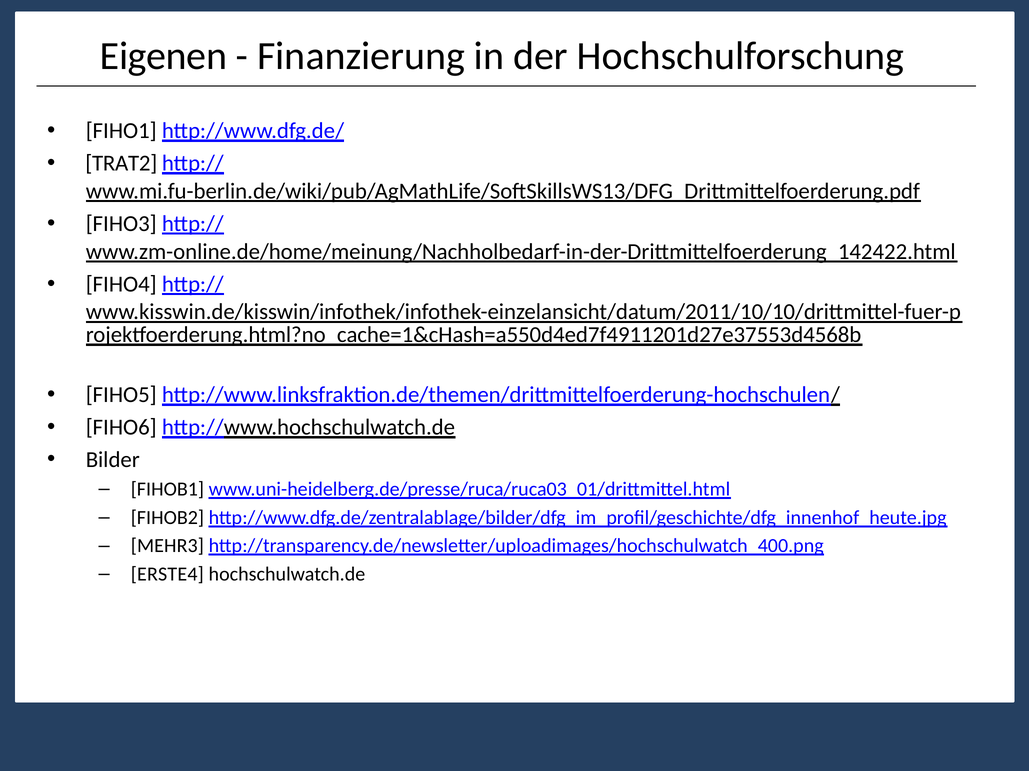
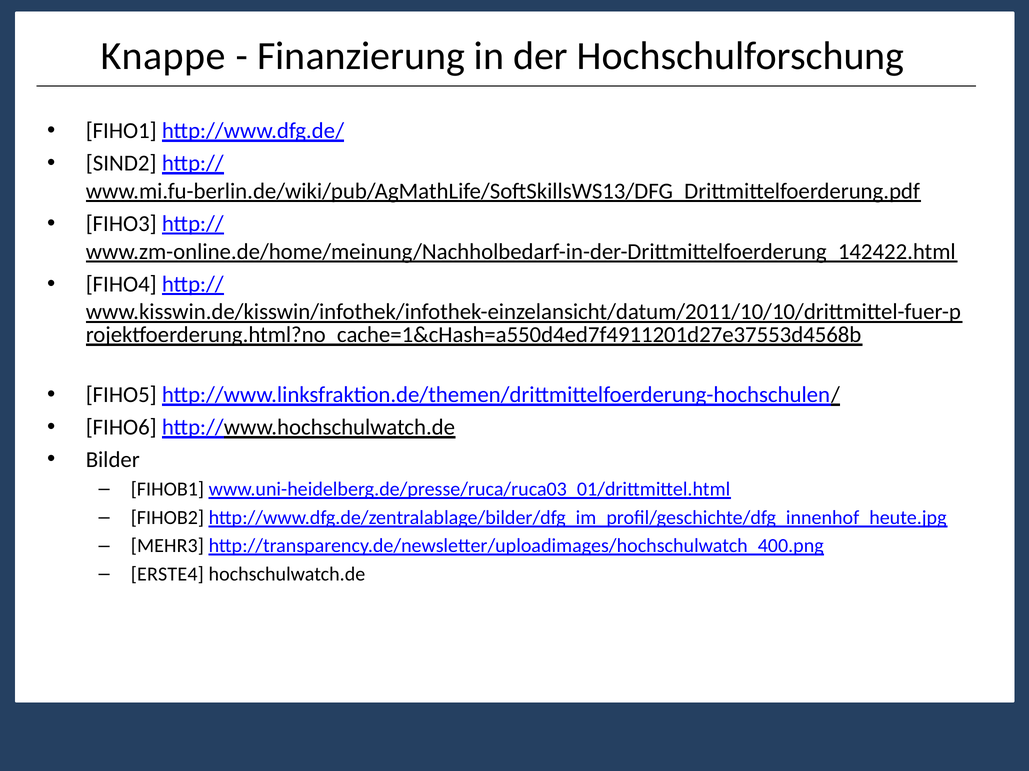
Eigenen: Eigenen -> Knappe (163, 56)
TRAT2: TRAT2 -> SIND2 (121, 163)
